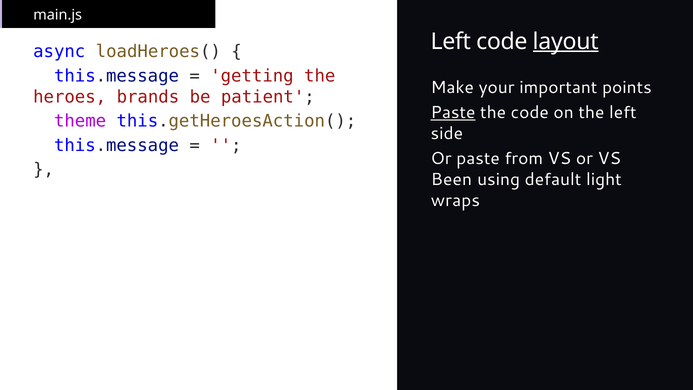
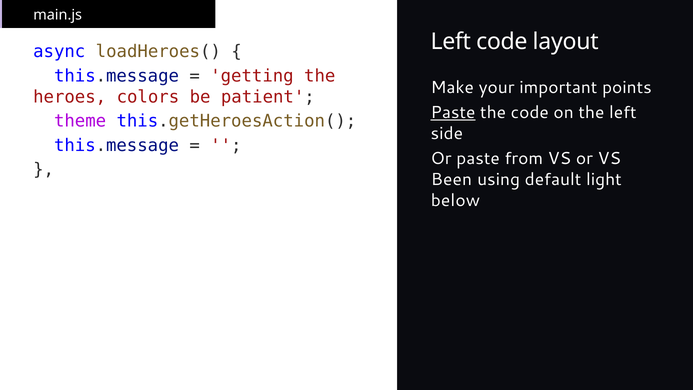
layout underline: present -> none (566, 41)
brands: brands -> colors (148, 97)
wraps: wraps -> below (455, 200)
